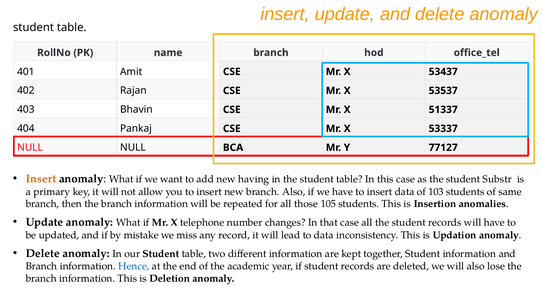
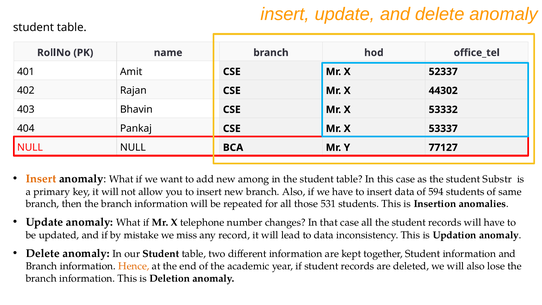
53437: 53437 -> 52337 (443, 72)
53537: 53537 -> 44302 (443, 91)
51337: 51337 -> 53332 (443, 110)
having: having -> among (254, 179)
103: 103 -> 594 (436, 192)
105: 105 -> 531 (328, 204)
Hence colour: blue -> orange (134, 266)
